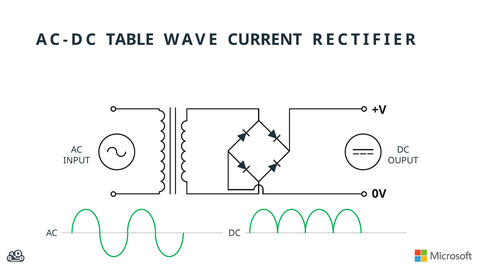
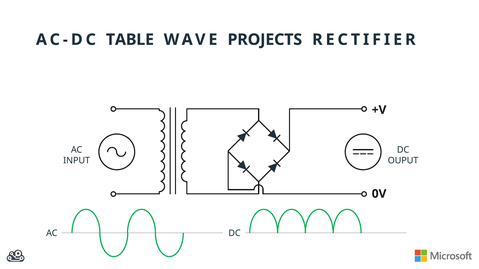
CURRENT: CURRENT -> PROJECTS (265, 40)
